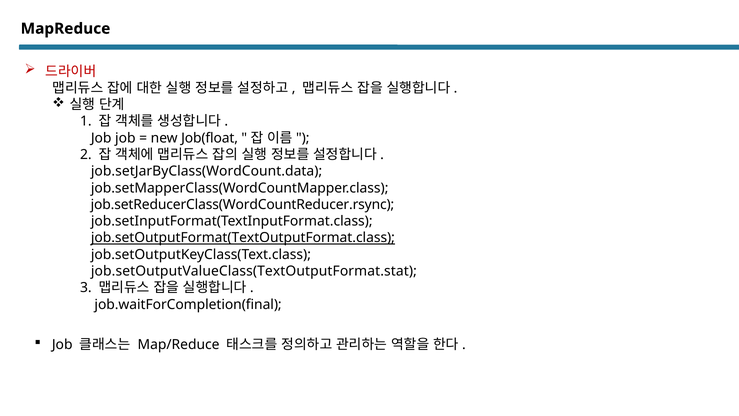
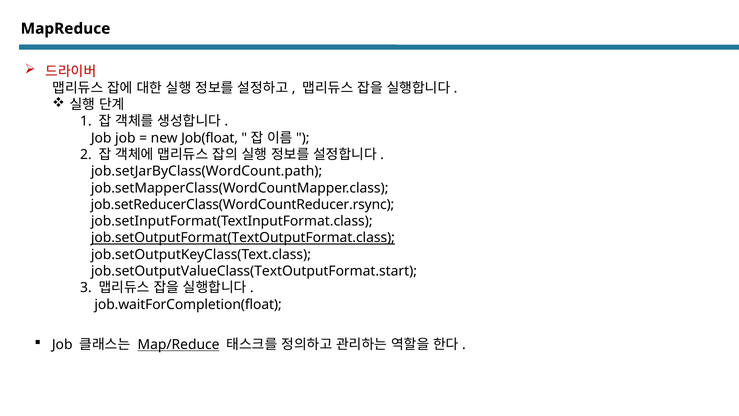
job.setJarByClass(WordCount.data: job.setJarByClass(WordCount.data -> job.setJarByClass(WordCount.path (207, 171)
job.setOutputValueClass(TextOutputFormat.stat: job.setOutputValueClass(TextOutputFormat.stat -> job.setOutputValueClass(TextOutputFormat.start (254, 271)
job.waitForCompletion(final: job.waitForCompletion(final -> job.waitForCompletion(float (188, 304)
Map/Reduce underline: none -> present (179, 344)
